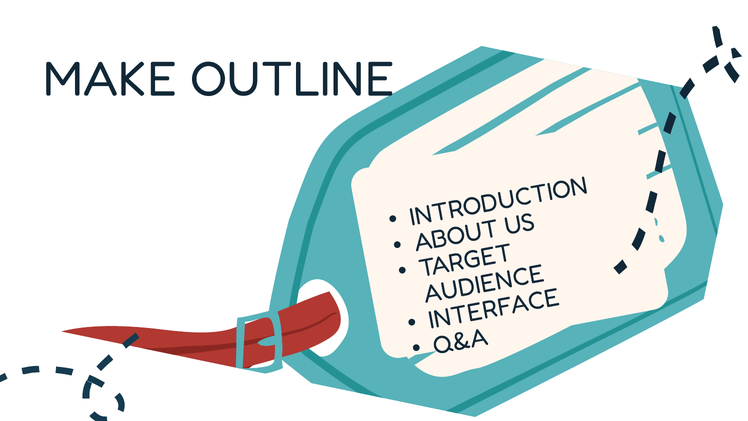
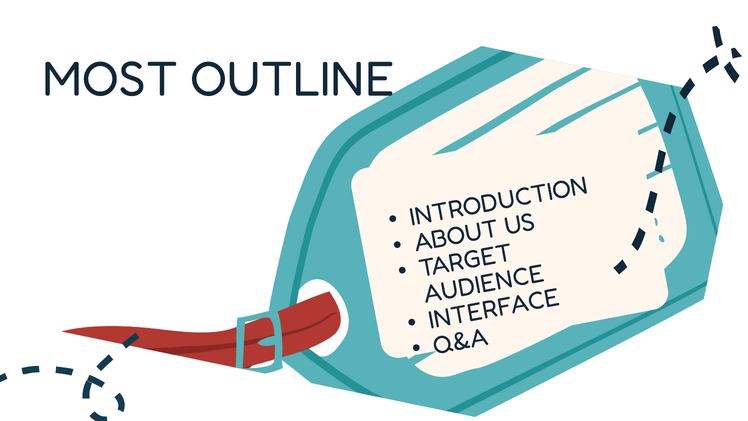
MAKE: MAKE -> MOST (110, 79)
